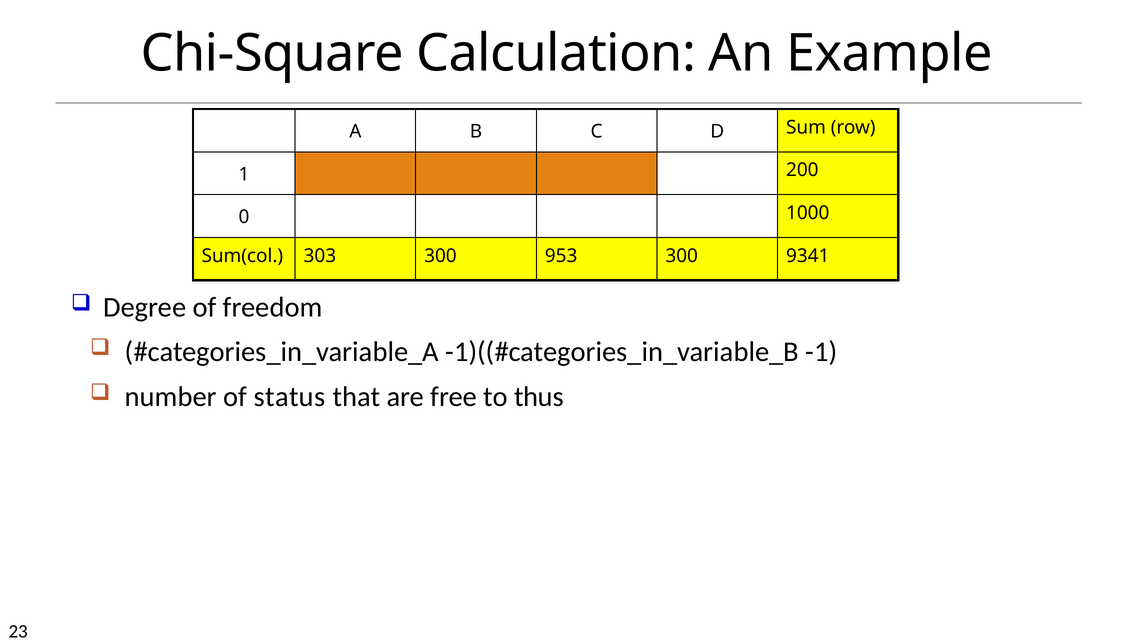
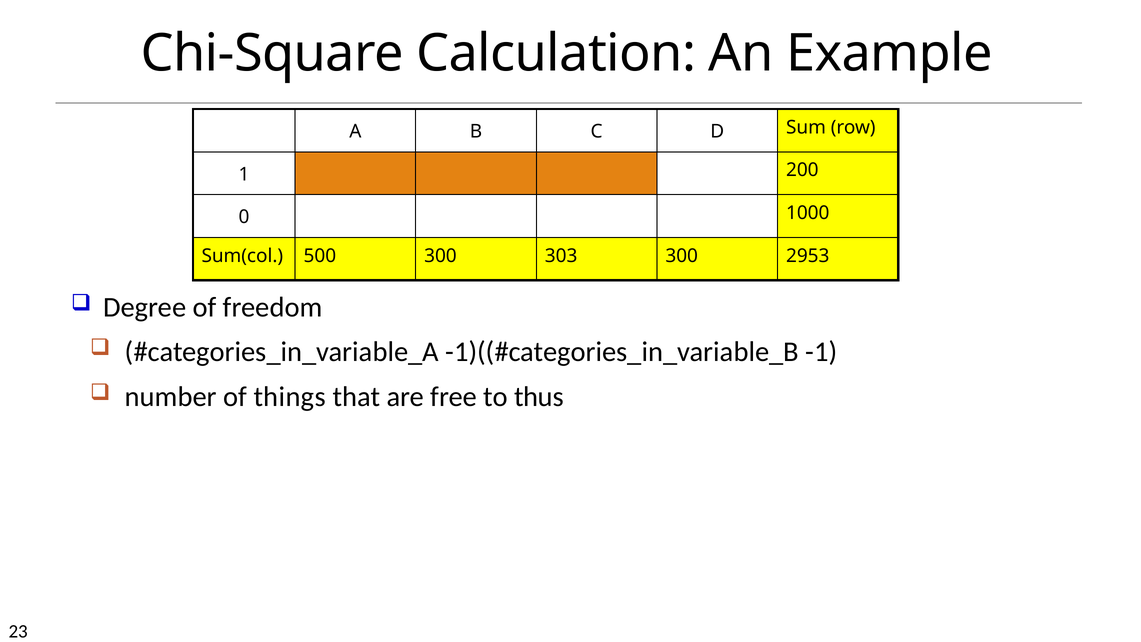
303: 303 -> 500 (320, 256)
953: 953 -> 303 (561, 256)
9341: 9341 -> 2953 (808, 256)
status: status -> things (290, 397)
